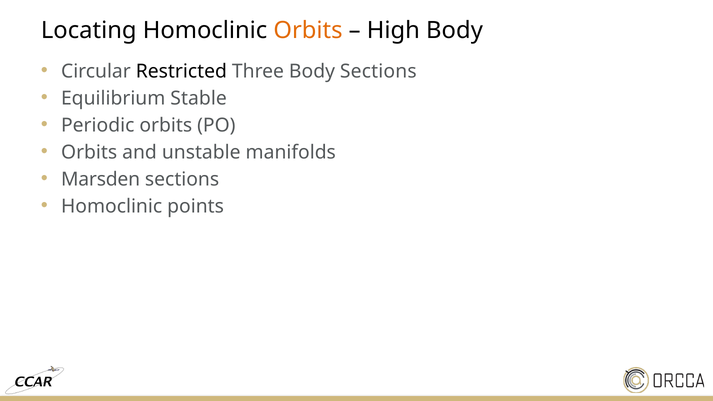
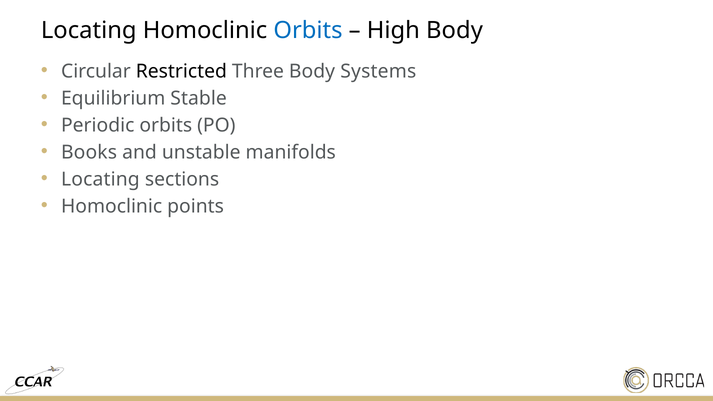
Orbits colour: orange -> blue (308, 30)
Body Sections: Sections -> Systems (378, 71)
Orbits: Orbits -> Books (89, 152)
Marsden: Marsden -> Locating (100, 179)
